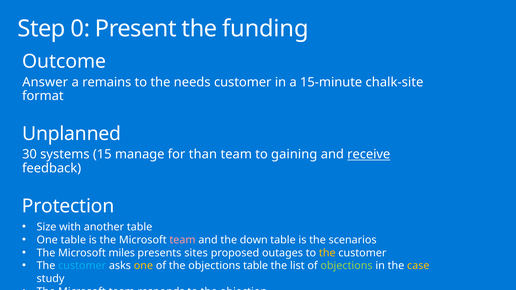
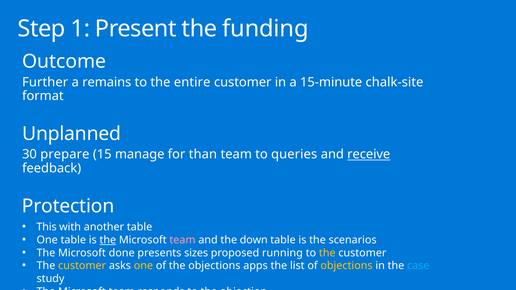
0: 0 -> 1 (80, 29)
Answer: Answer -> Further (45, 82)
needs: needs -> entire (192, 82)
systems: systems -> prepare (65, 155)
gaining: gaining -> queries (294, 155)
Size: Size -> This (47, 227)
the underline: none -> present (108, 240)
miles: miles -> done (122, 253)
sites: sites -> sizes (196, 253)
outages: outages -> running (282, 253)
customer colour: light blue -> yellow (82, 266)
objections table: table -> apps (256, 266)
objections colour: light green -> yellow (347, 266)
case colour: yellow -> light blue (418, 266)
